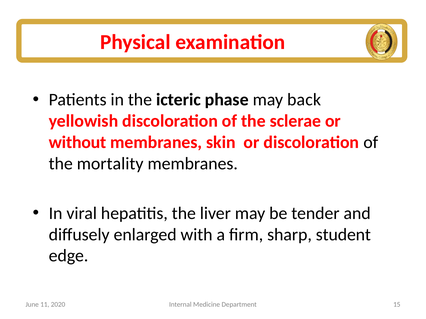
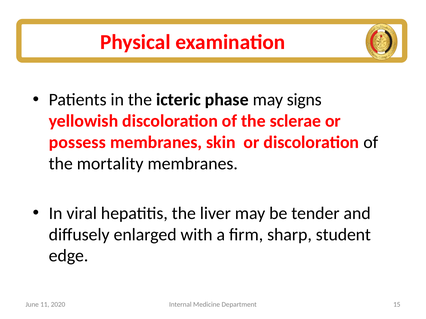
back: back -> signs (304, 100)
without: without -> possess (77, 143)
